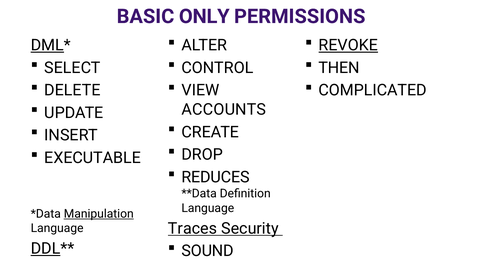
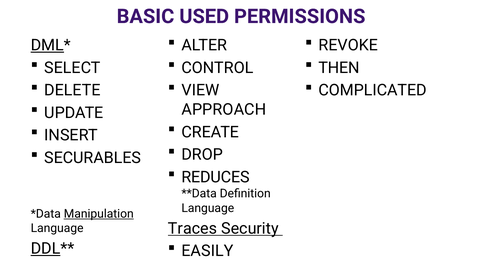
ONLY: ONLY -> USED (204, 16)
REVOKE underline: present -> none (348, 45)
ACCOUNTS: ACCOUNTS -> APPROACH (224, 110)
EXECUTABLE: EXECUTABLE -> SECURABLES (93, 158)
SOUND: SOUND -> EASILY (207, 251)
